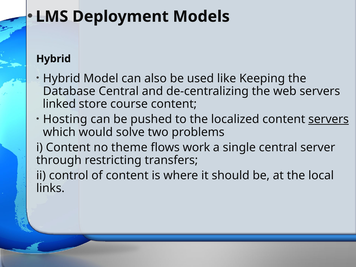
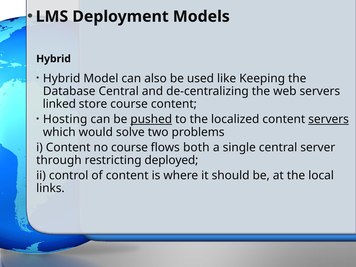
pushed underline: none -> present (151, 119)
no theme: theme -> course (129, 147)
work: work -> both (196, 147)
transfers: transfers -> deployed (171, 160)
